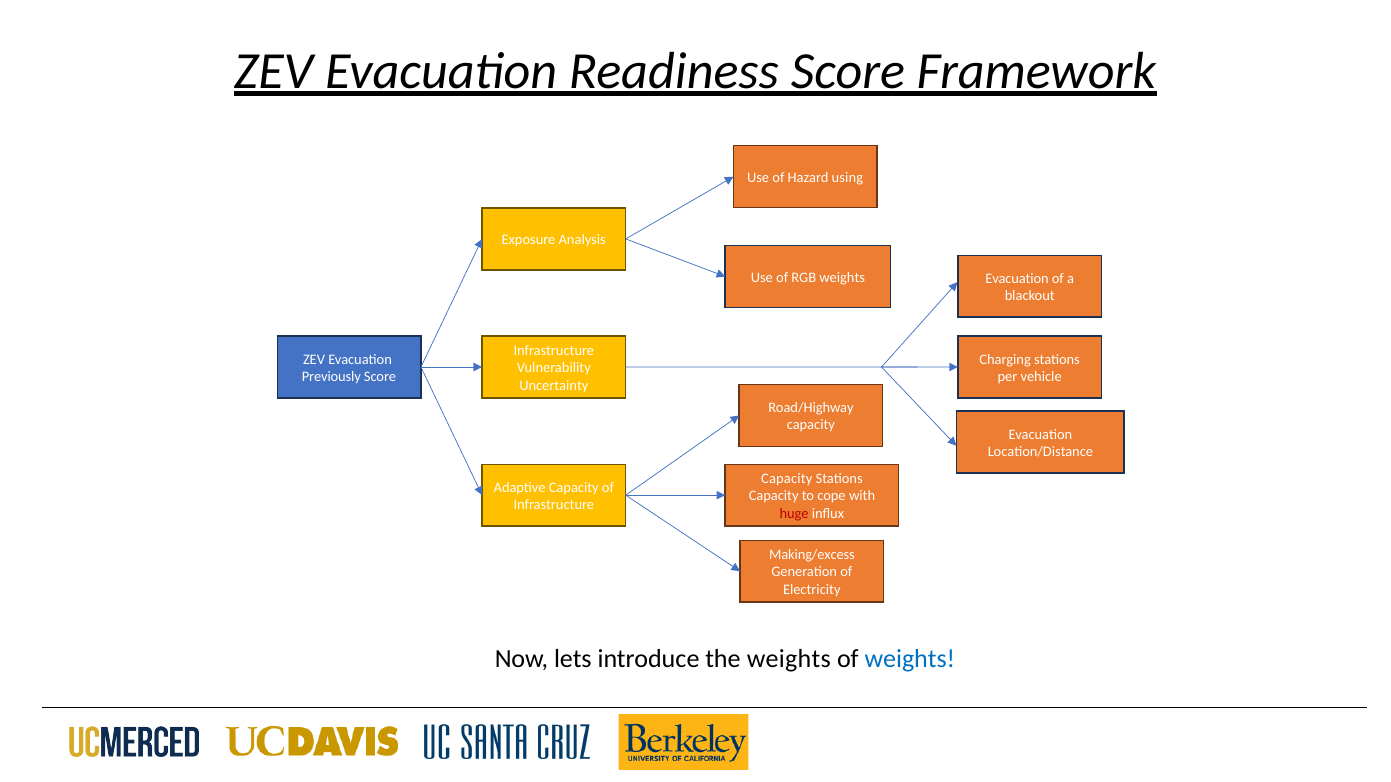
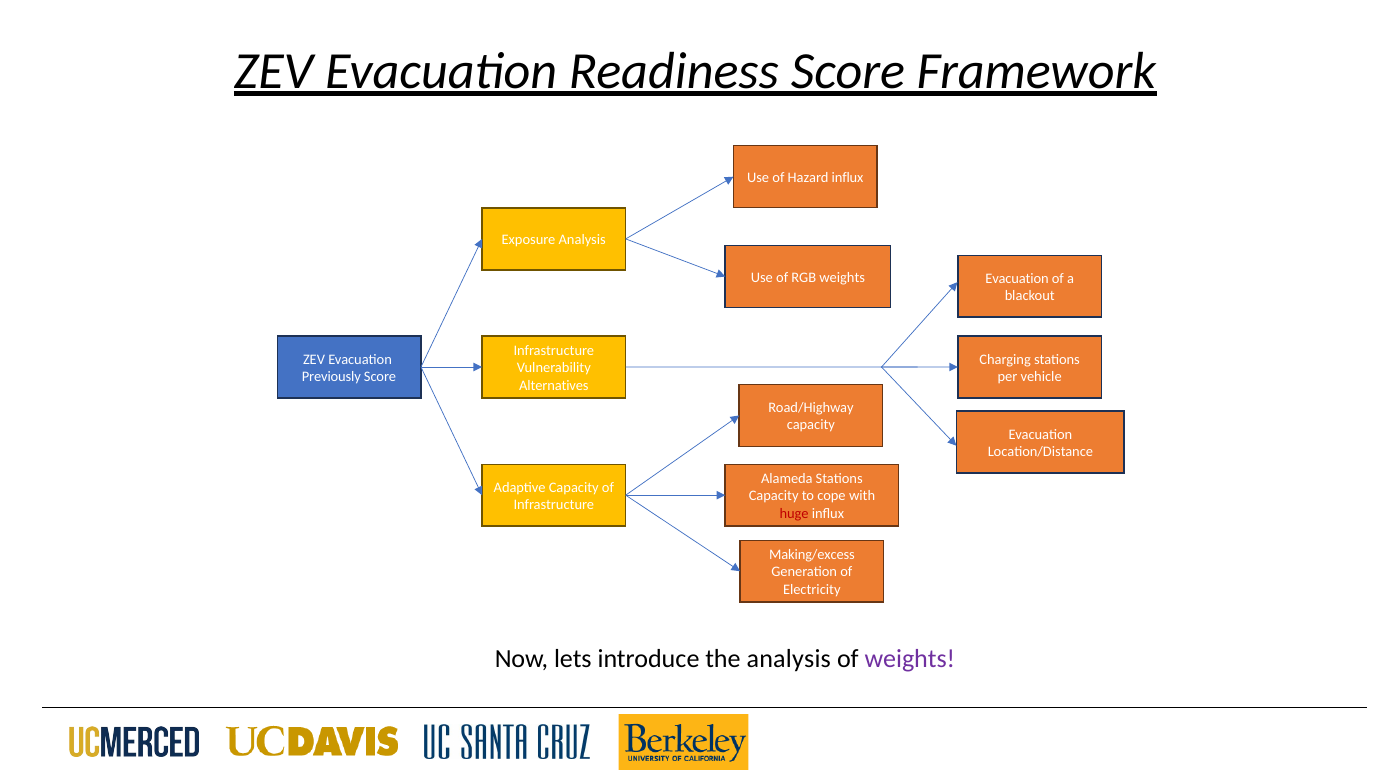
Hazard using: using -> influx (848, 178)
Uncertainty: Uncertainty -> Alternatives (554, 386)
Capacity: Capacity -> Alameda (787, 479)
the weights: weights -> analysis (789, 659)
weights colour: blue -> purple (910, 659)
